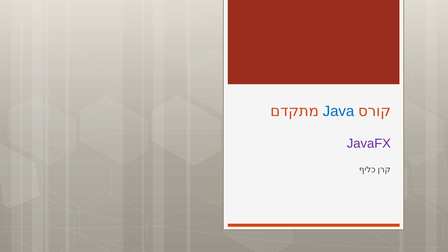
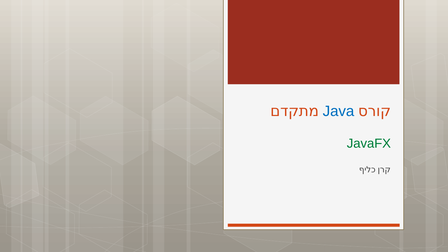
JavaFX colour: purple -> green (369, 143)
